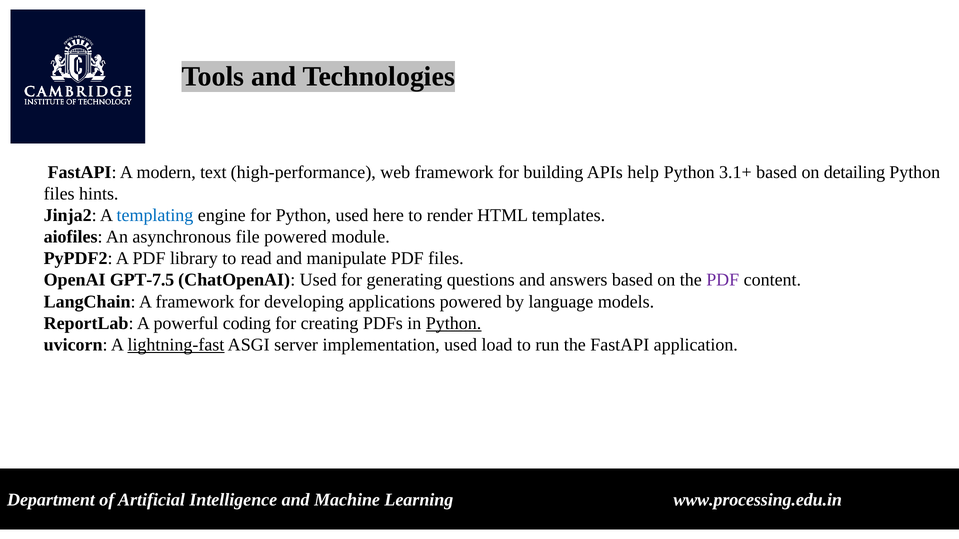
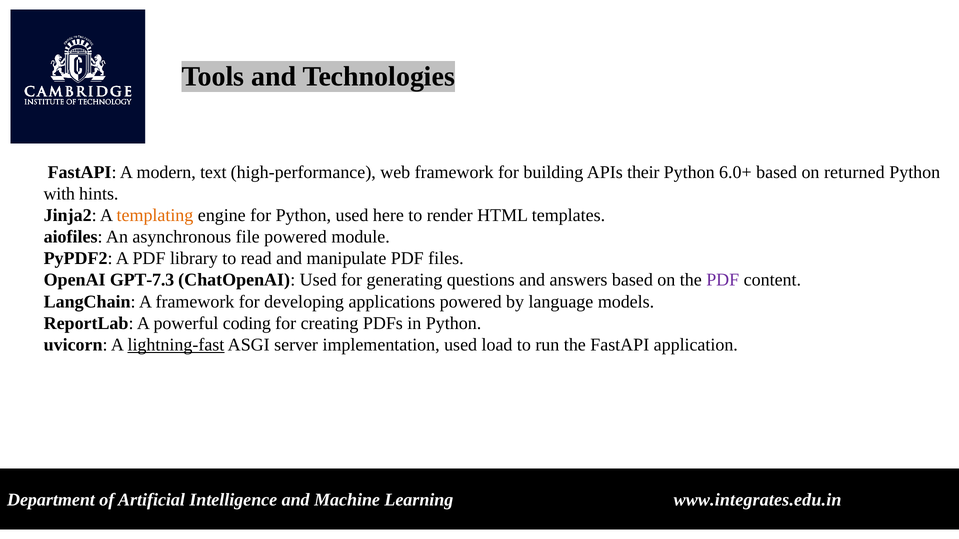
help: help -> their (643, 172)
3.1+: 3.1+ -> 6.0+ (735, 172)
detailing: detailing -> returned (854, 172)
files: files -> with (59, 194)
templating colour: blue -> orange (155, 216)
GPT-7.5: GPT-7.5 -> GPT-7.3 (142, 280)
Python underline: present -> none (454, 323)
www.processing.edu.in: www.processing.edu.in -> www.integrates.edu.in (758, 500)
